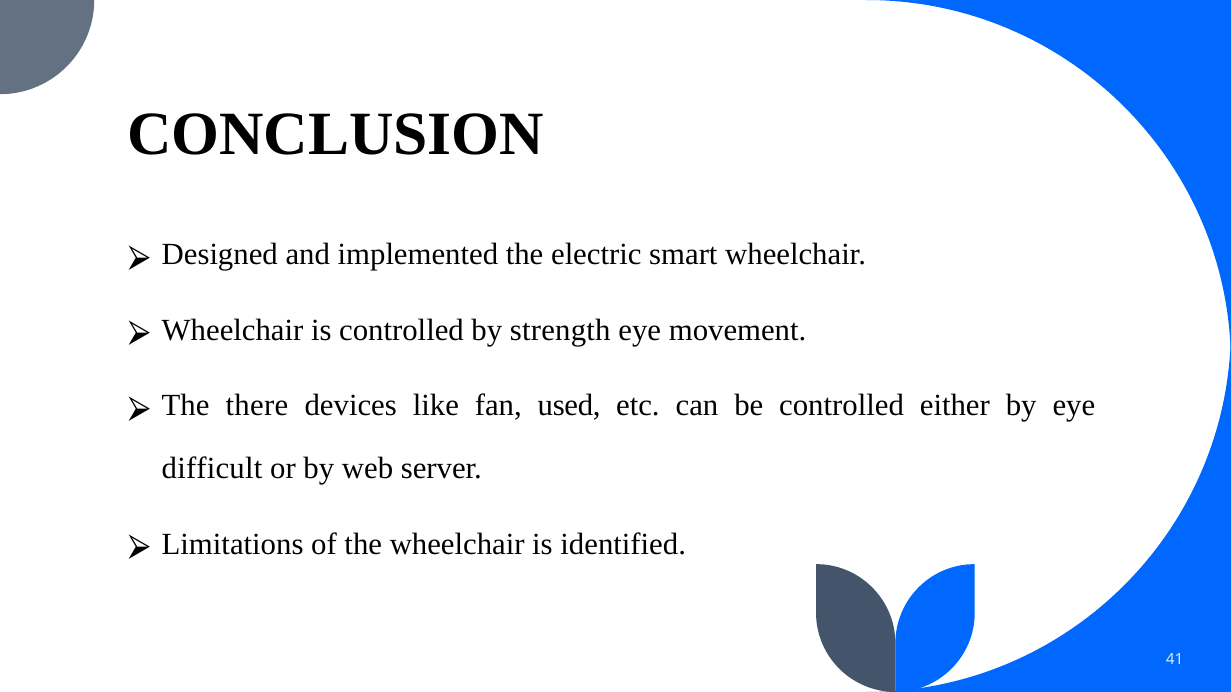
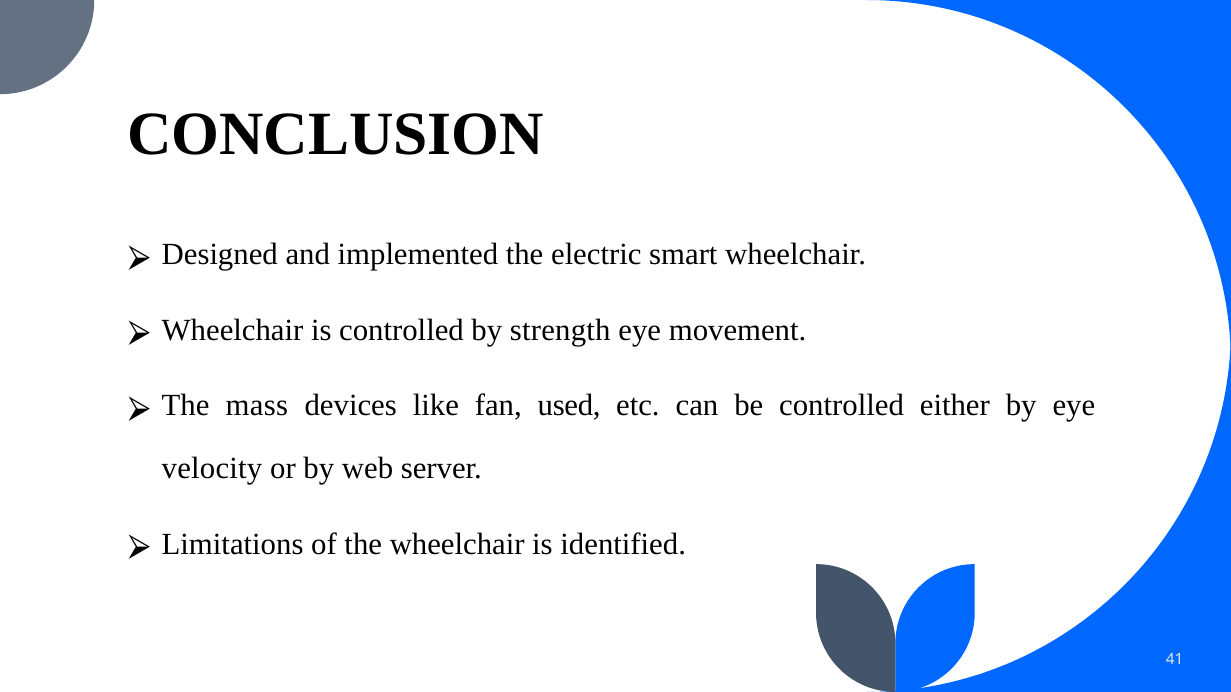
there: there -> mass (257, 406)
difficult: difficult -> velocity (212, 469)
